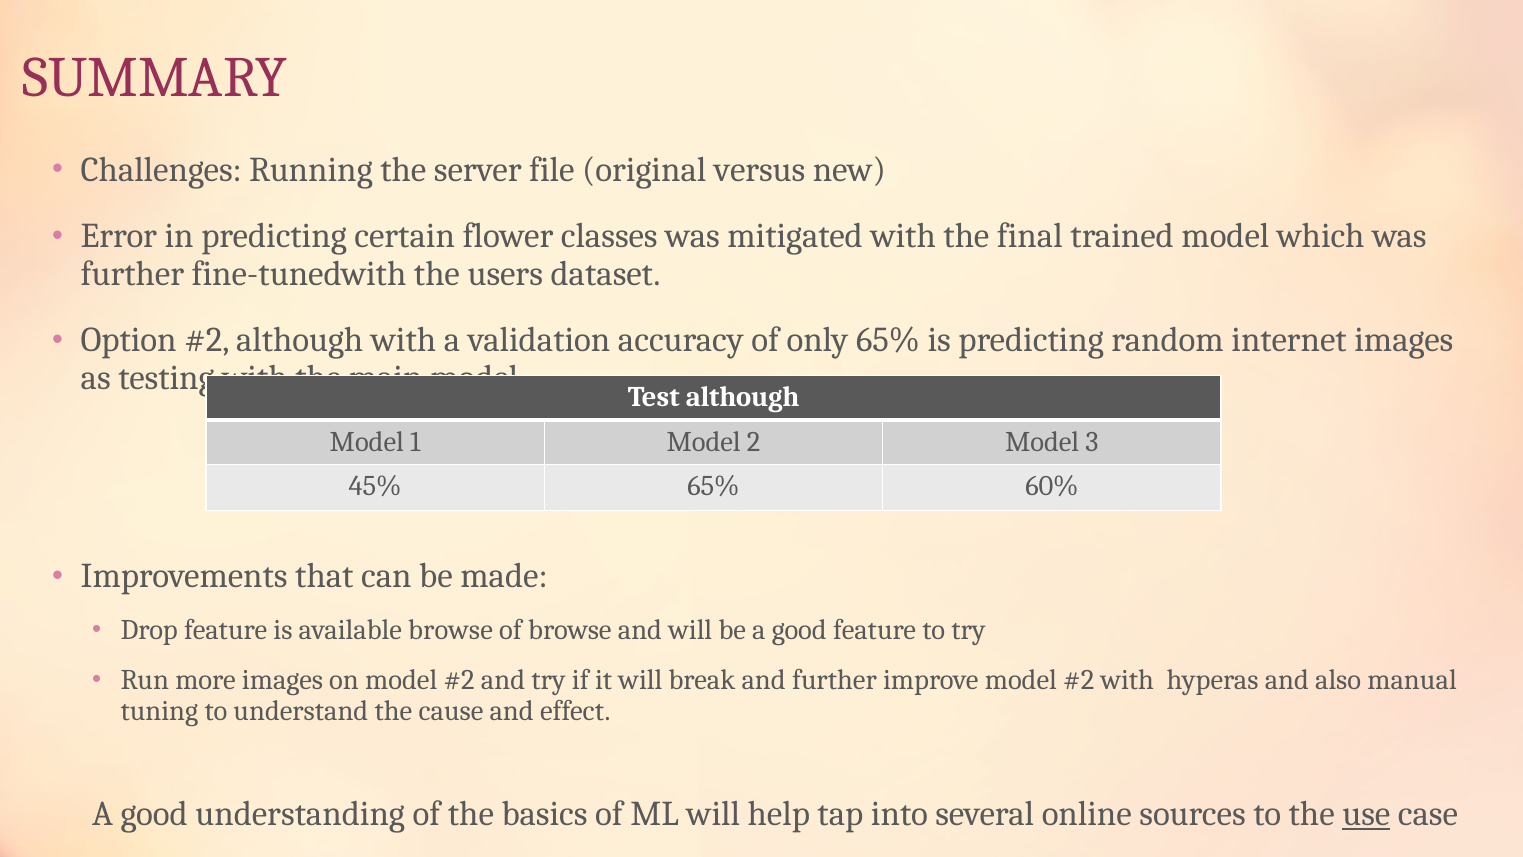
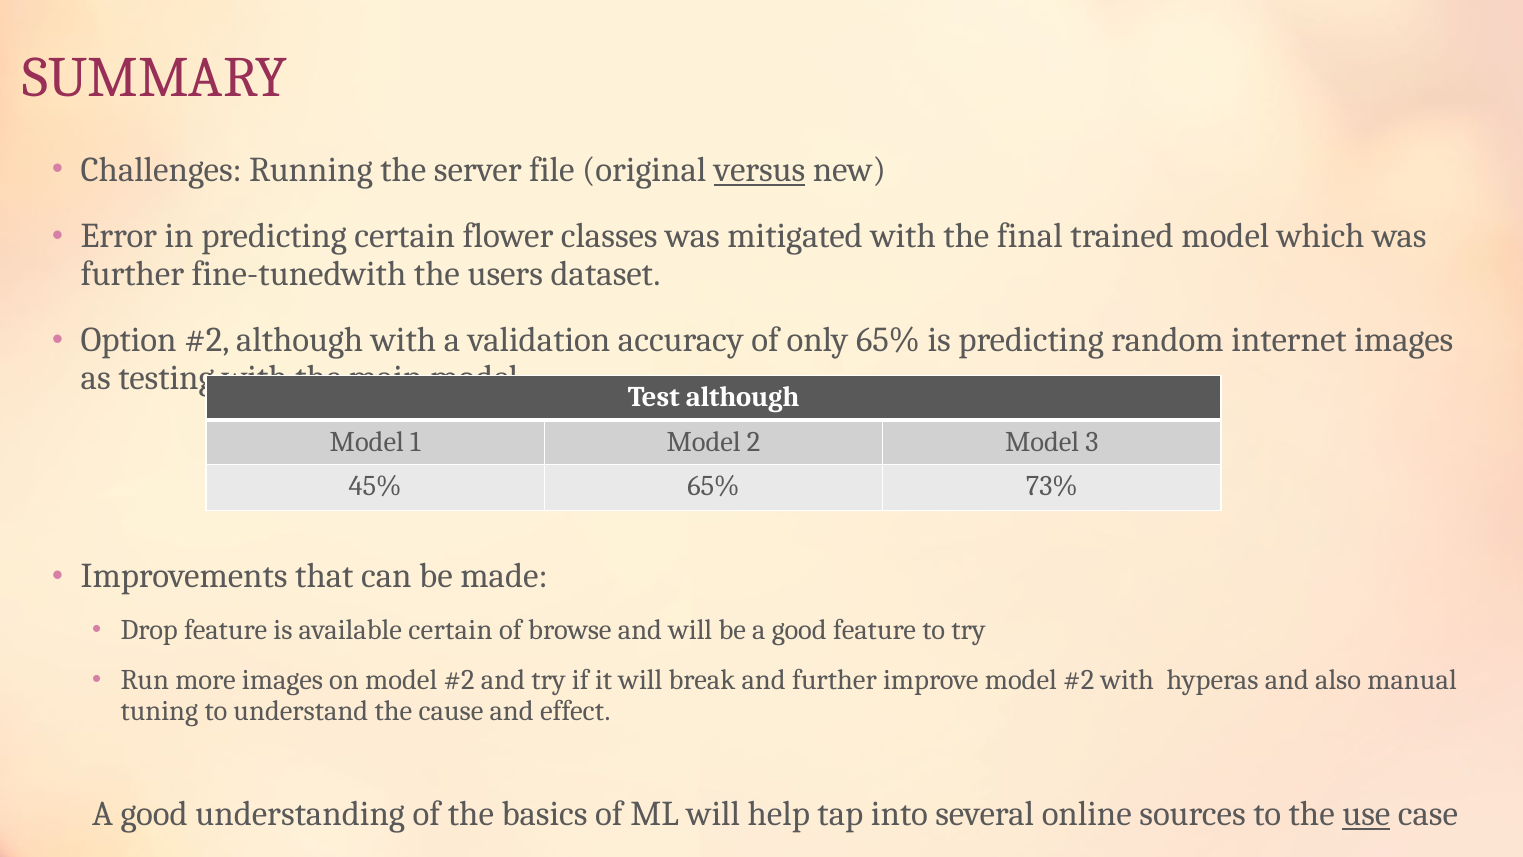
versus underline: none -> present (760, 170)
60%: 60% -> 73% (1052, 486)
available browse: browse -> certain (450, 630)
